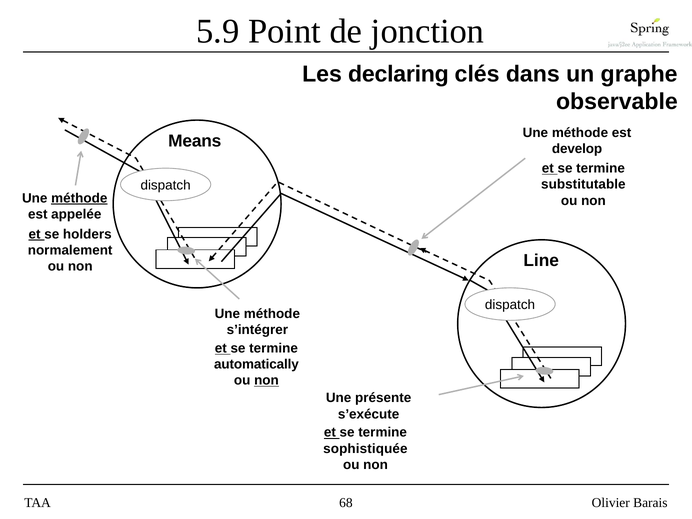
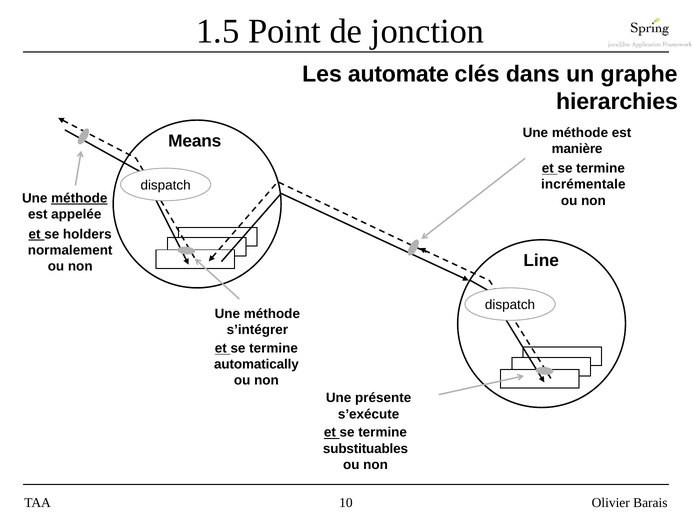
5.9: 5.9 -> 1.5 (218, 31)
declaring: declaring -> automate (398, 74)
observable: observable -> hierarchies (617, 102)
develop: develop -> manière (577, 149)
substitutable: substitutable -> incrémentale (583, 185)
non underline: present -> none (266, 381)
sophistiquée: sophistiquée -> substituables (366, 449)
68: 68 -> 10 (346, 503)
